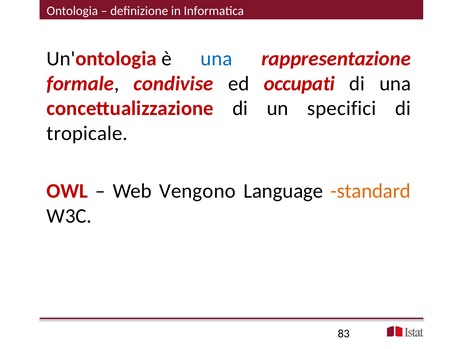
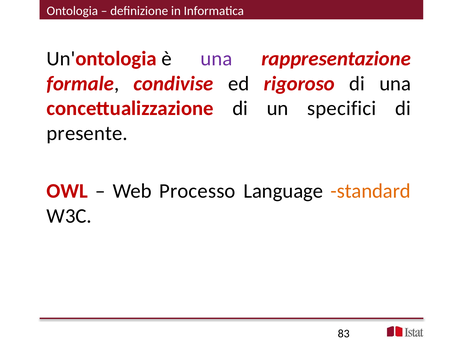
una colour: blue -> purple (216, 59)
occupati: occupati -> rigoroso (299, 83)
tropicale: tropicale -> presente (87, 133)
Vengono: Vengono -> Processo (197, 191)
